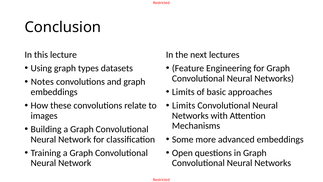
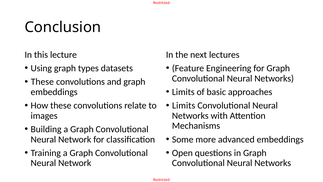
Notes: Notes -> These (42, 82)
